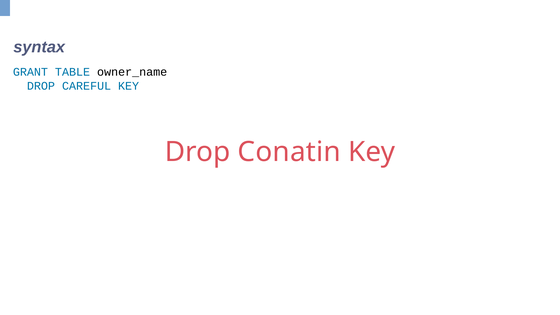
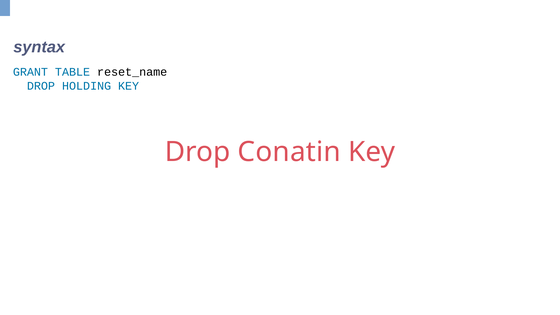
owner_name: owner_name -> reset_name (132, 72)
CAREFUL: CAREFUL -> HOLDING (87, 86)
